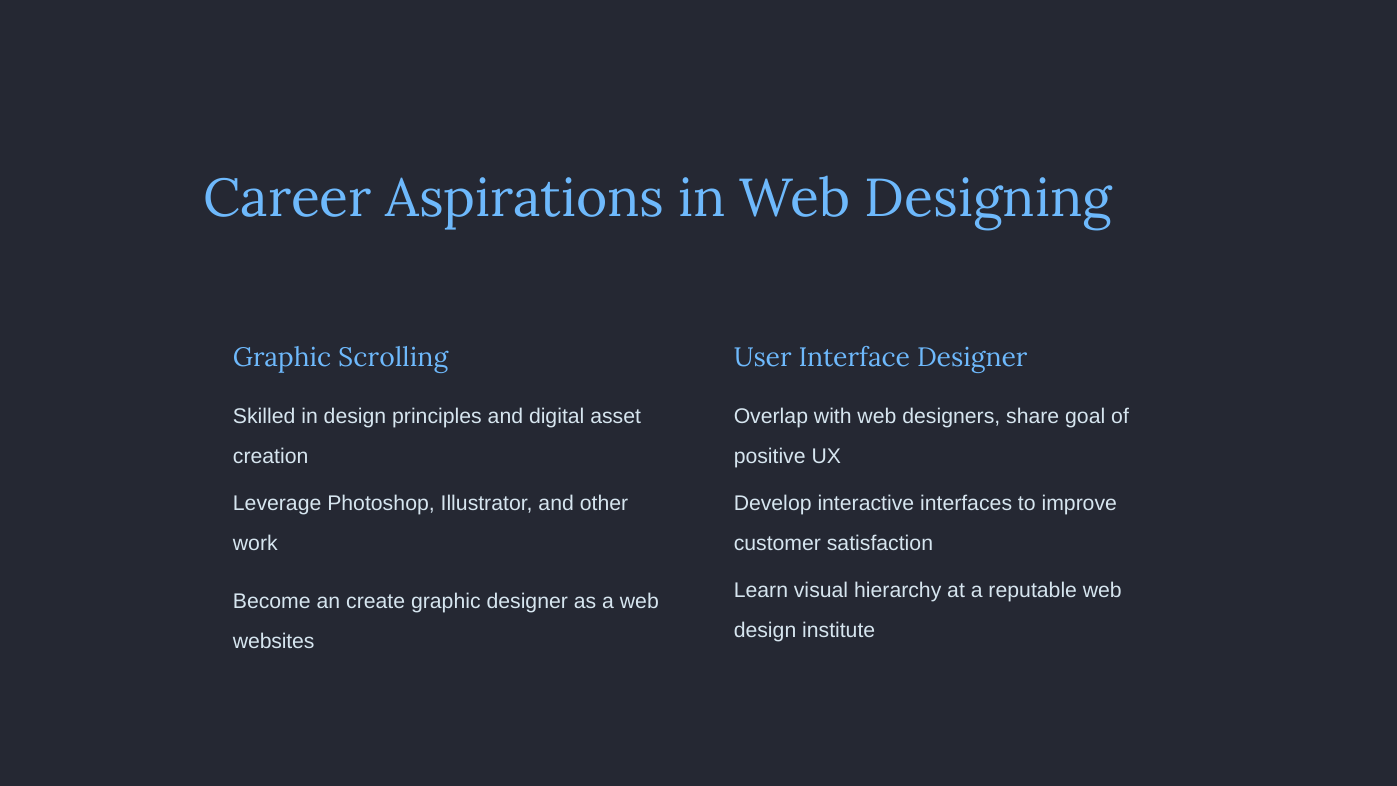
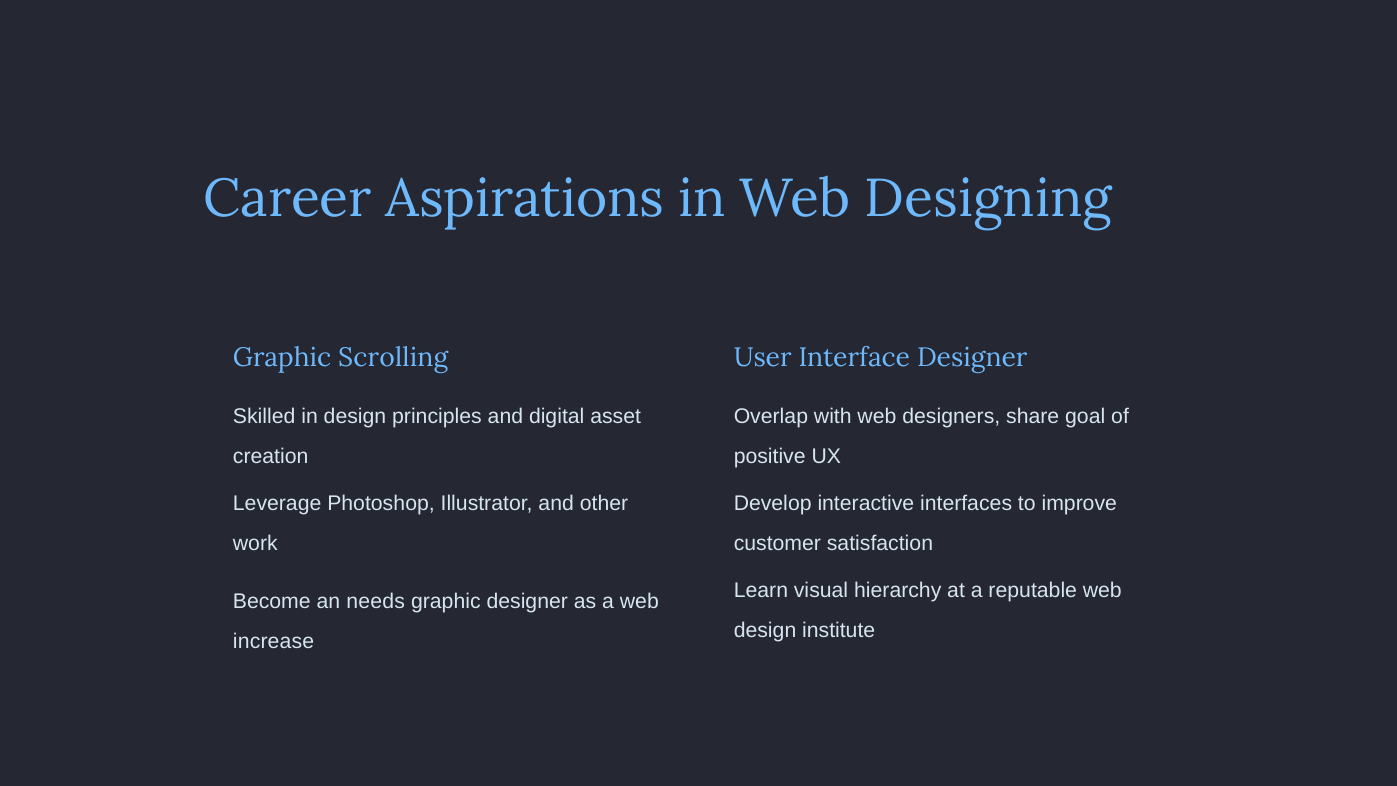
create: create -> needs (376, 601)
websites: websites -> increase (274, 642)
